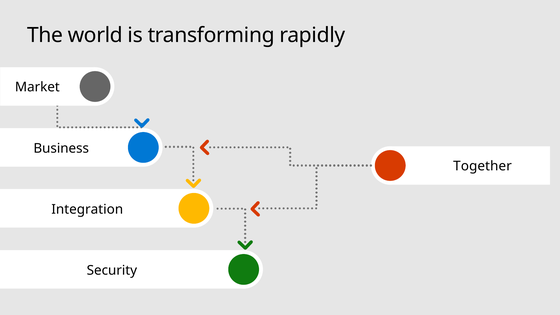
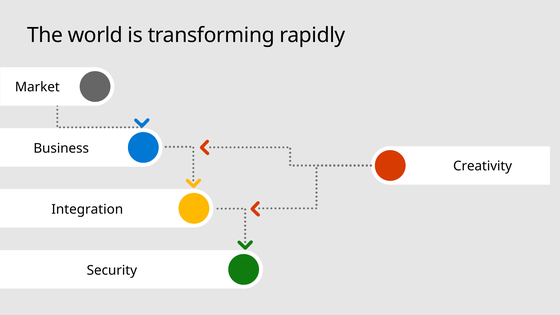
Together: Together -> Creativity (483, 166)
